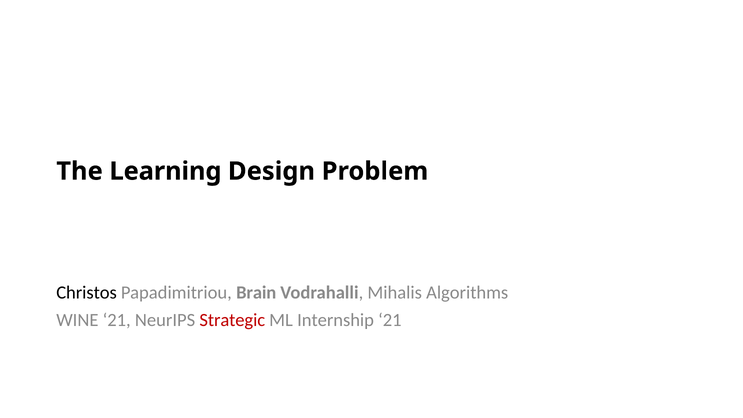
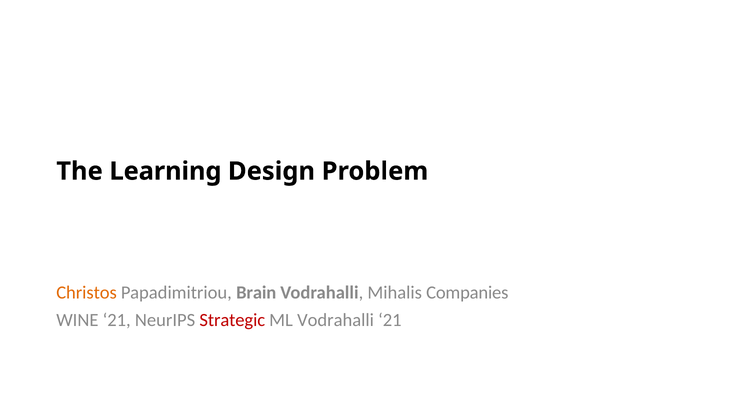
Christos colour: black -> orange (87, 292)
Algorithms: Algorithms -> Companies (467, 292)
ML Internship: Internship -> Vodrahalli (336, 320)
